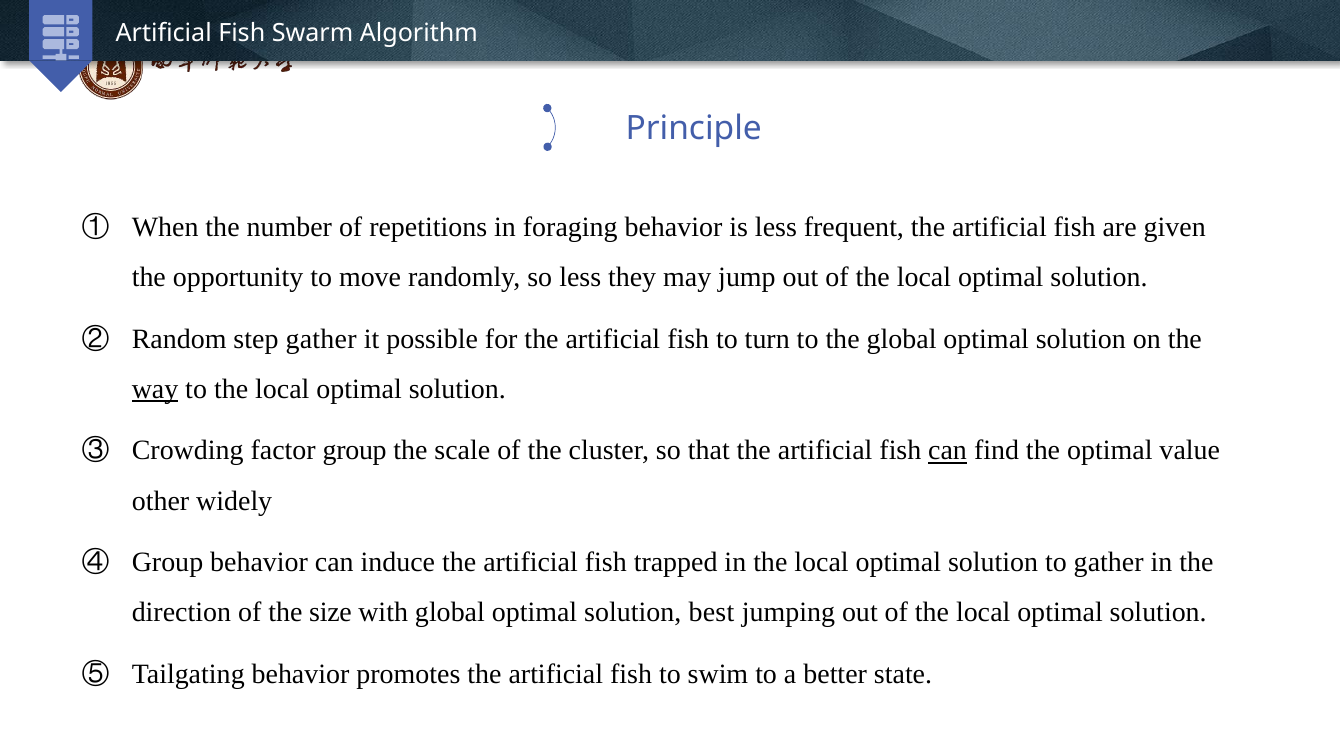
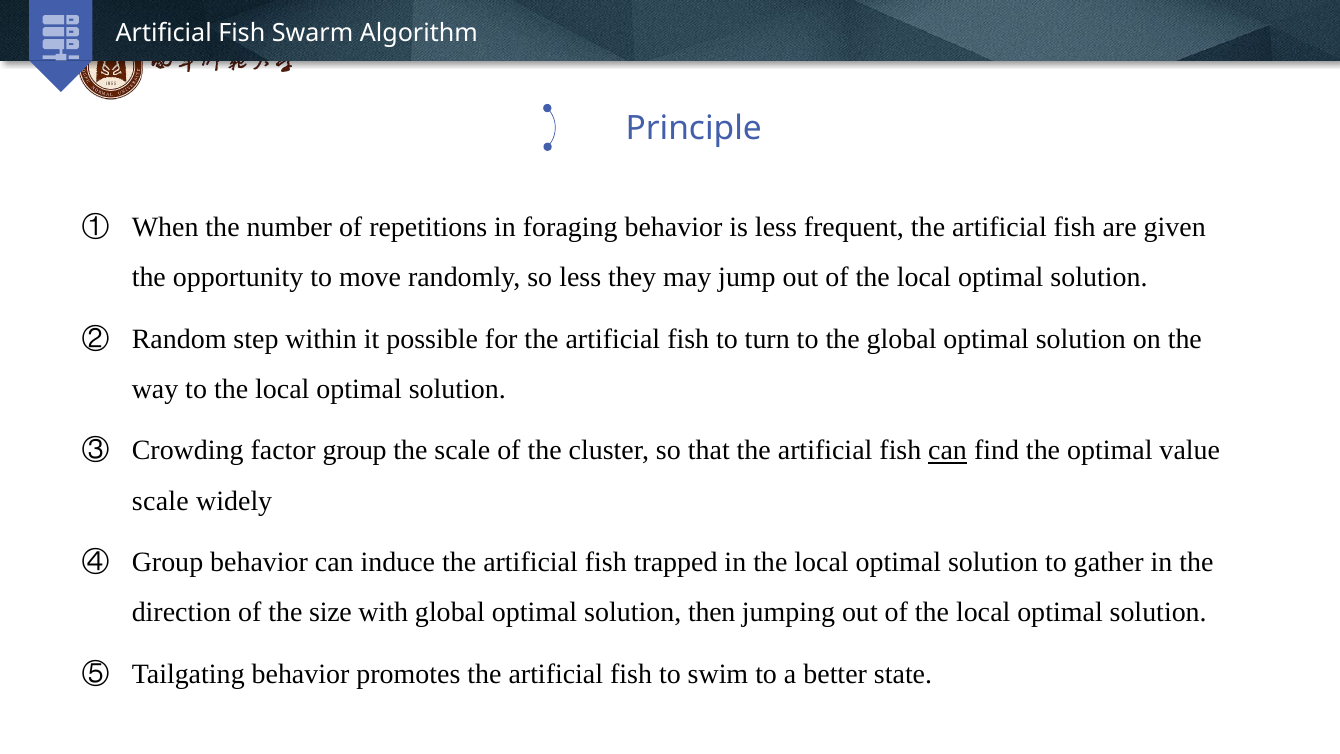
step gather: gather -> within (321, 339)
way underline: present -> none (155, 389)
other: other -> scale (160, 501)
best: best -> then (712, 612)
